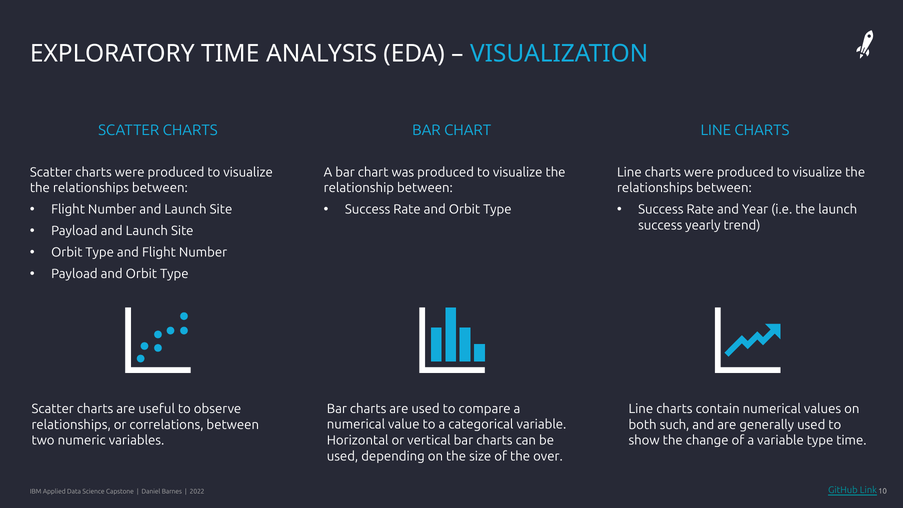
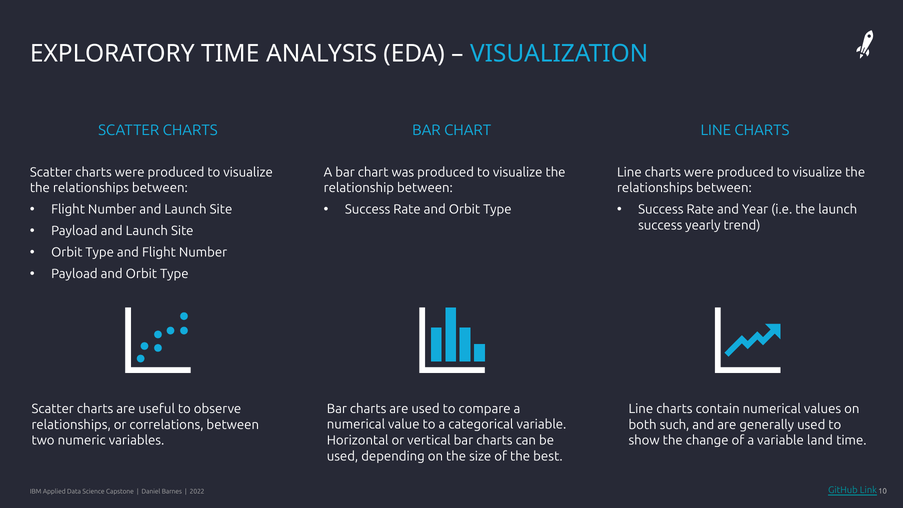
variable type: type -> land (820, 440)
over: over -> best (548, 456)
